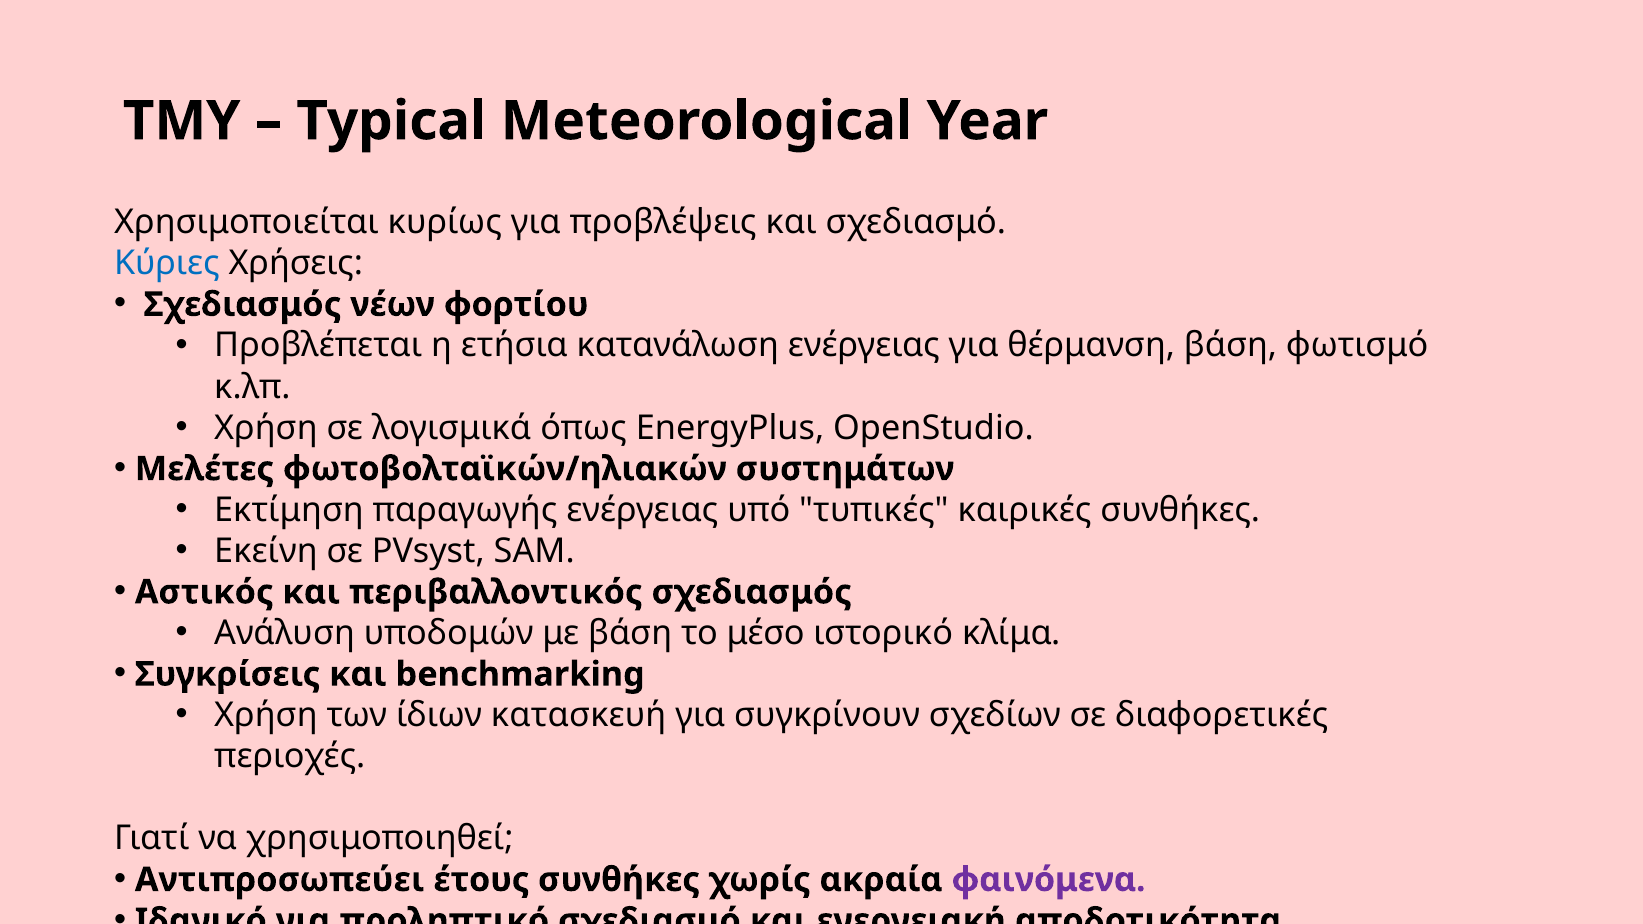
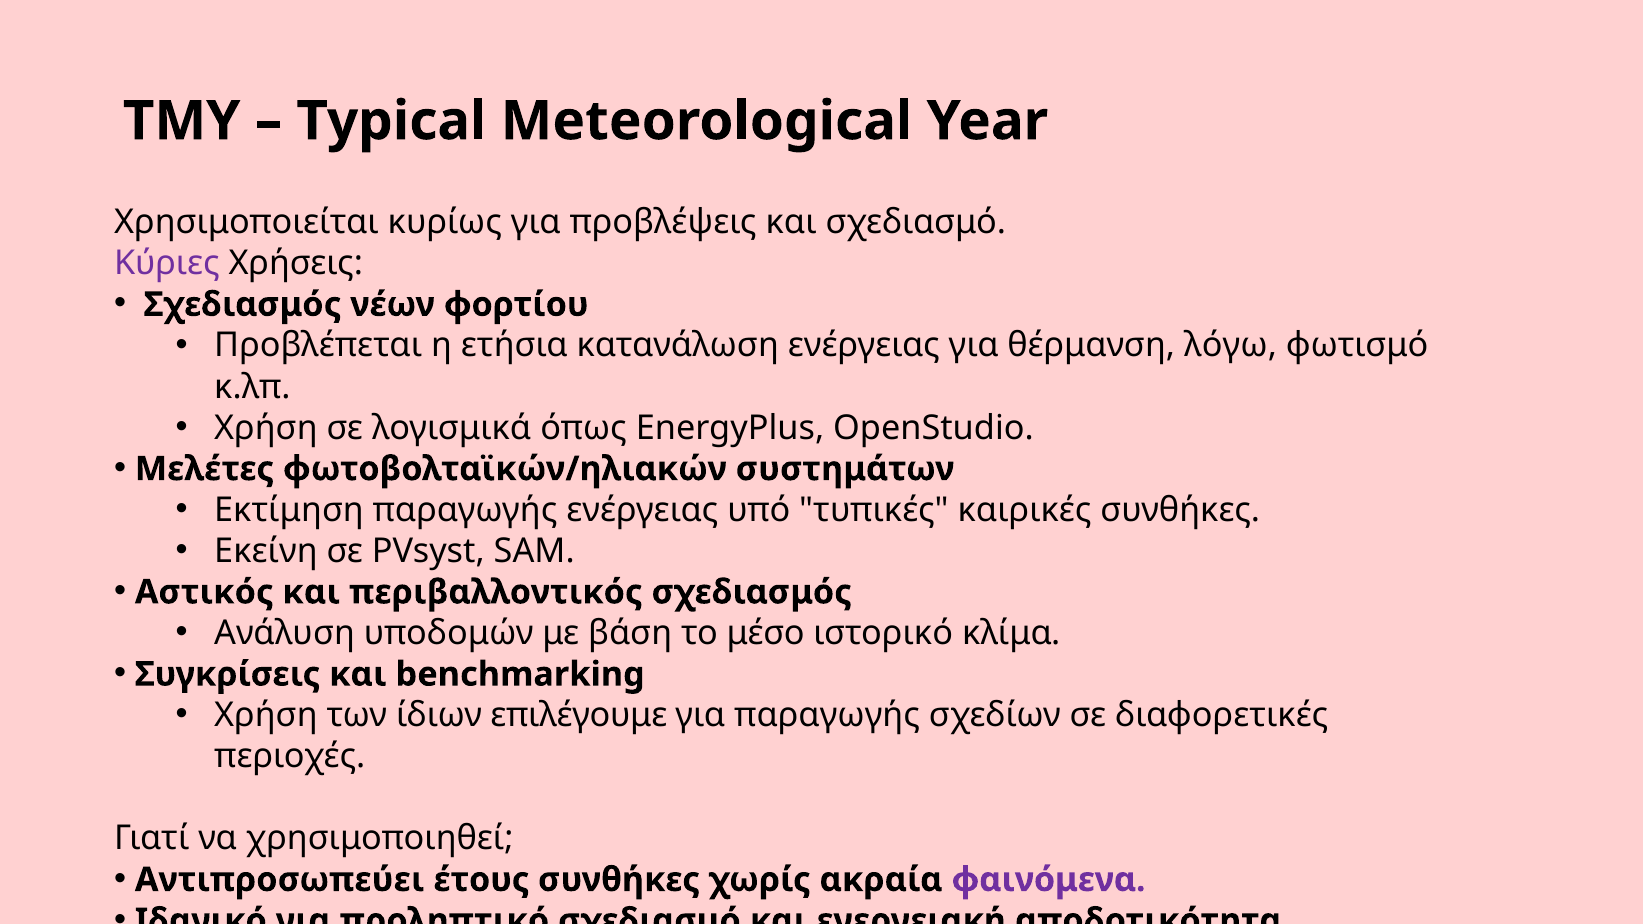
Κύριες colour: blue -> purple (167, 264)
θέρμανση βάση: βάση -> λόγω (1230, 346)
κατασκευή: κατασκευή -> επιλέγουμε (579, 716)
για συγκρίνουν: συγκρίνουν -> παραγωγής (827, 716)
